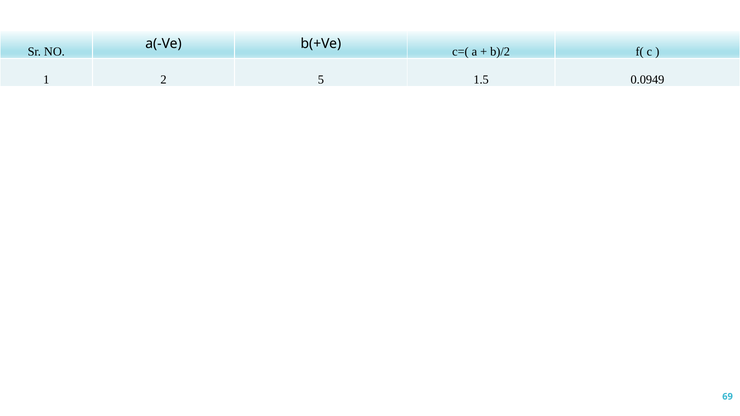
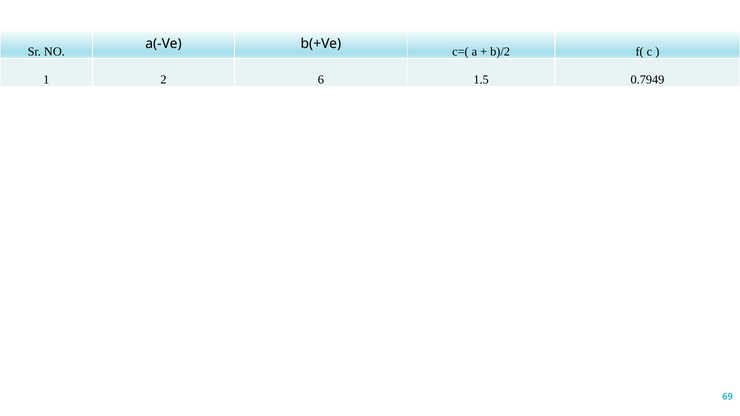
5: 5 -> 6 (321, 79)
0.0949: 0.0949 -> 0.7949 (647, 79)
